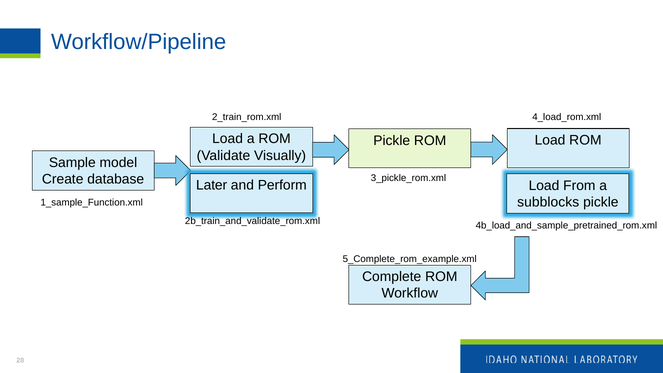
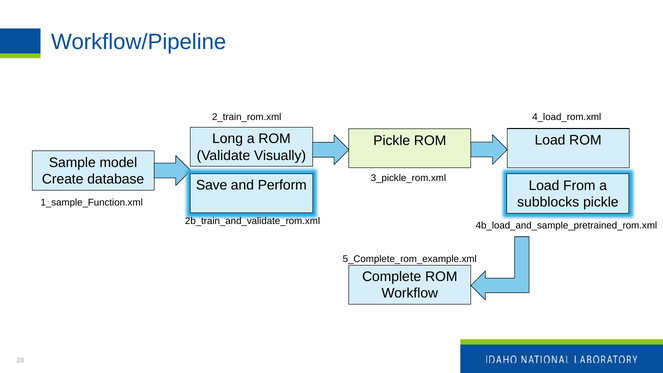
Load: Load -> Long (228, 139)
Later: Later -> Save (212, 185)
